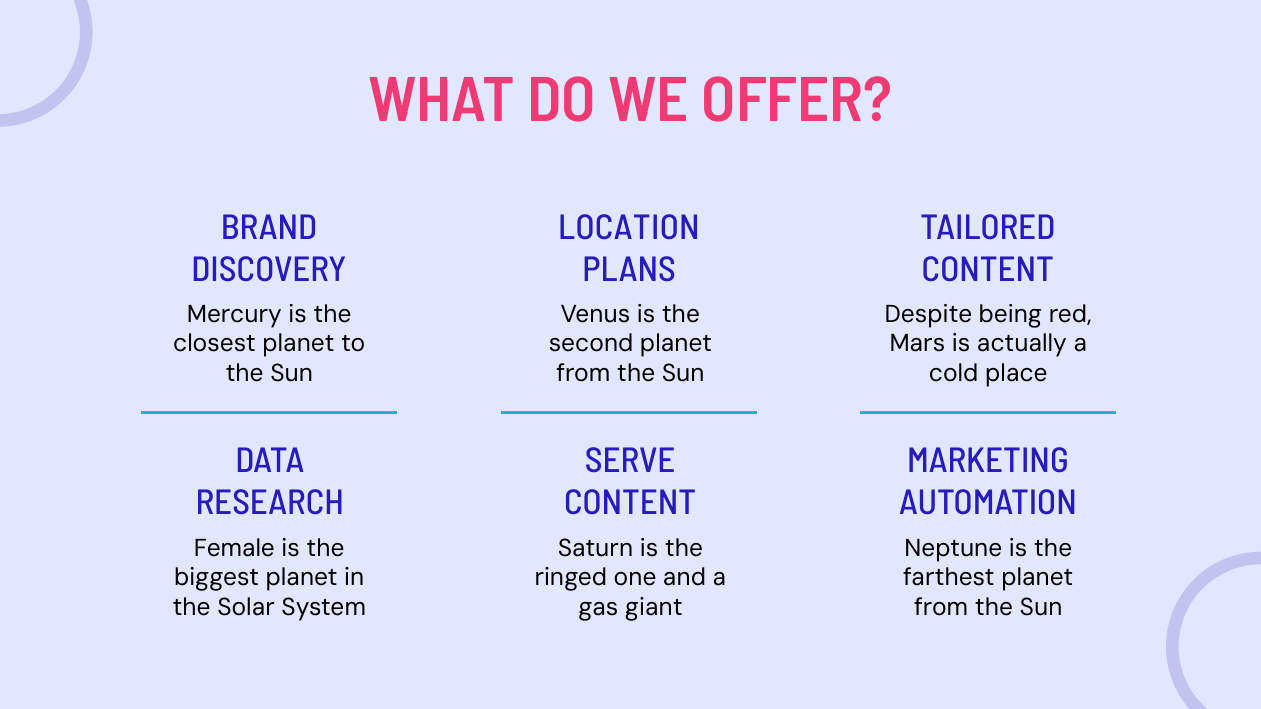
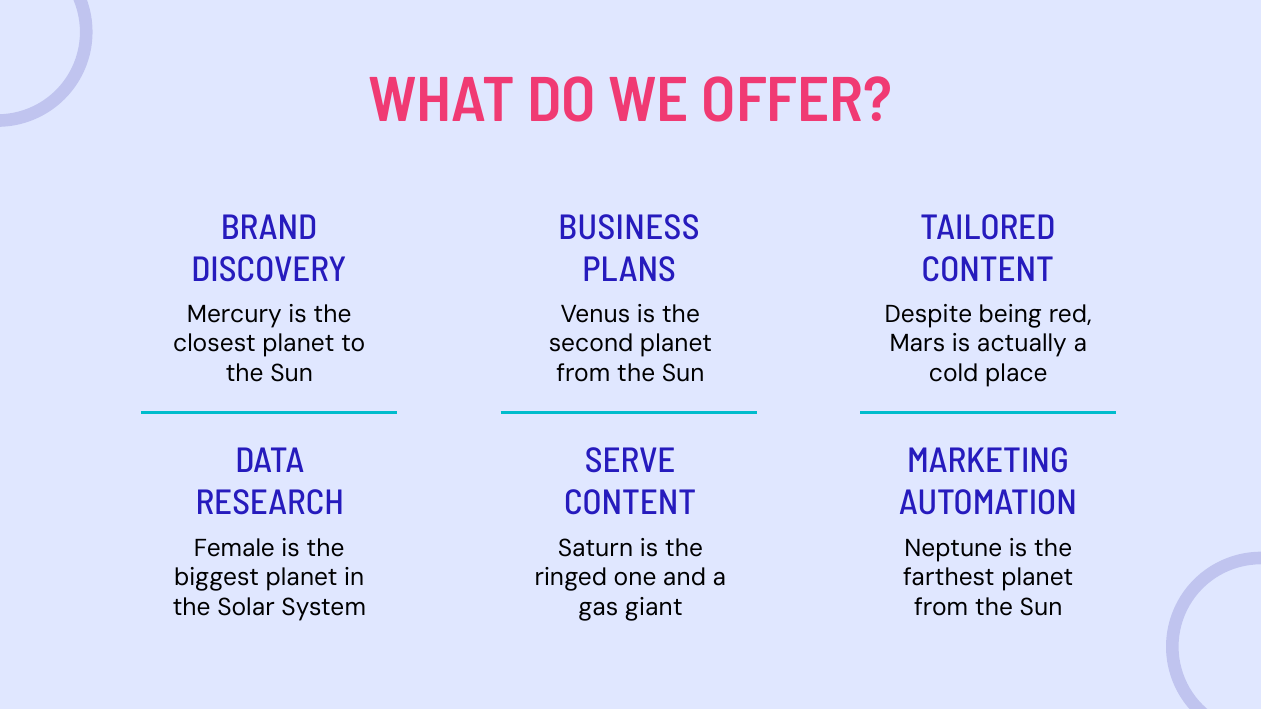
LOCATION: LOCATION -> BUSINESS (629, 228)
